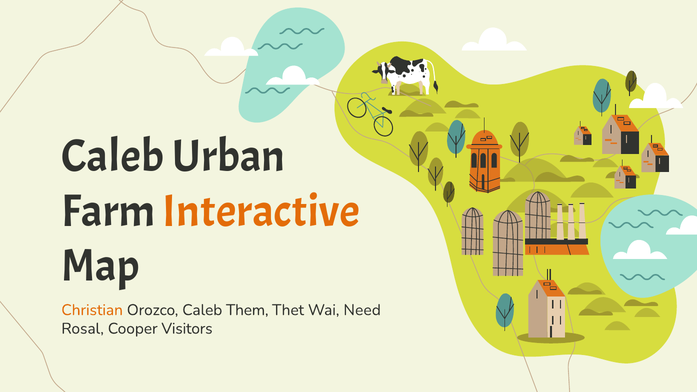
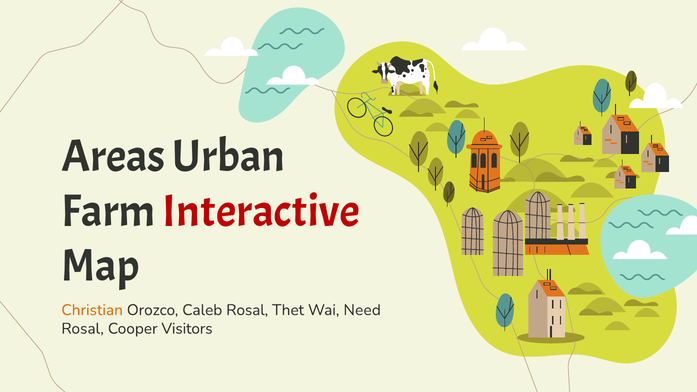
Caleb: Caleb -> Areas (113, 156)
Interactive colour: orange -> red (261, 211)
Caleb Them: Them -> Rosal (247, 310)
